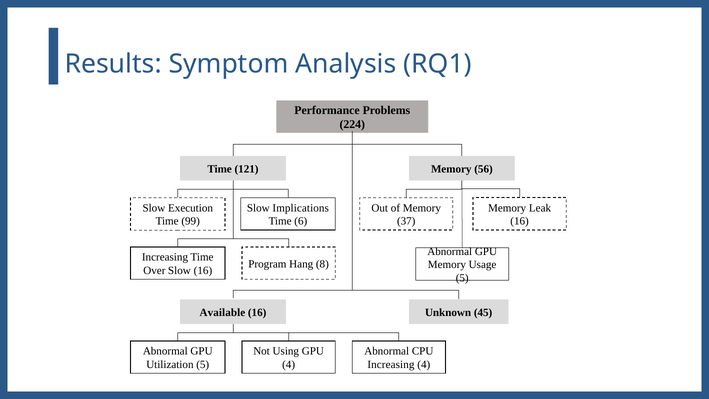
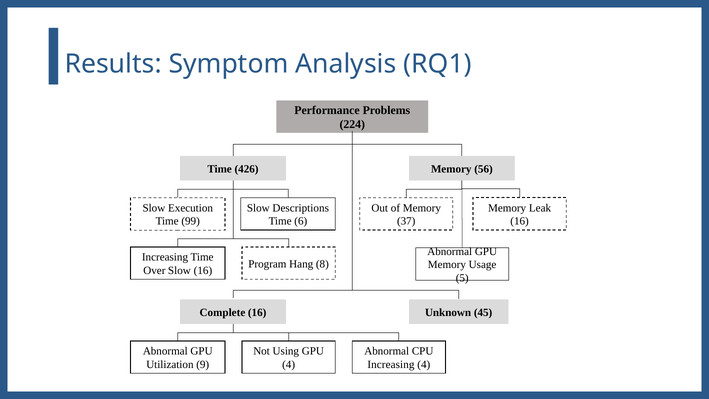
121: 121 -> 426 (247, 169)
Implications: Implications -> Descriptions (301, 208)
Available: Available -> Complete (222, 312)
Utilization 5: 5 -> 9 (203, 364)
